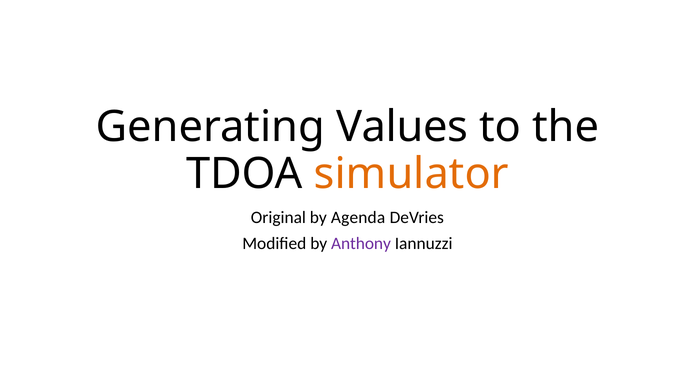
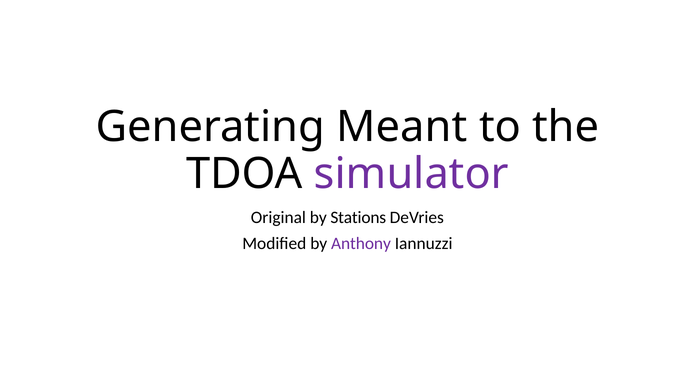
Values: Values -> Meant (402, 127)
simulator colour: orange -> purple (411, 174)
Agenda: Agenda -> Stations (358, 217)
